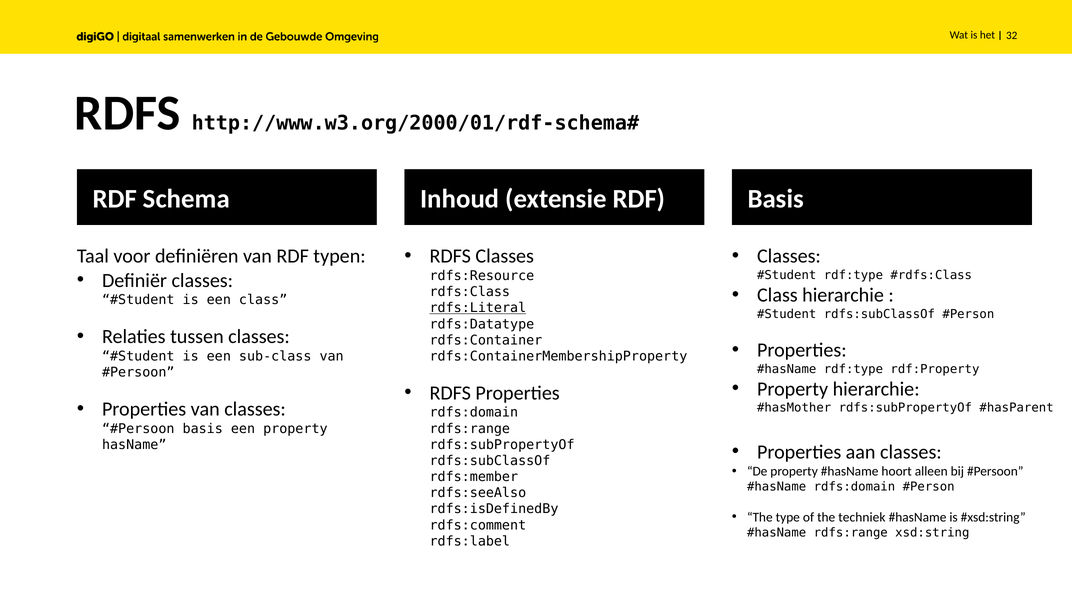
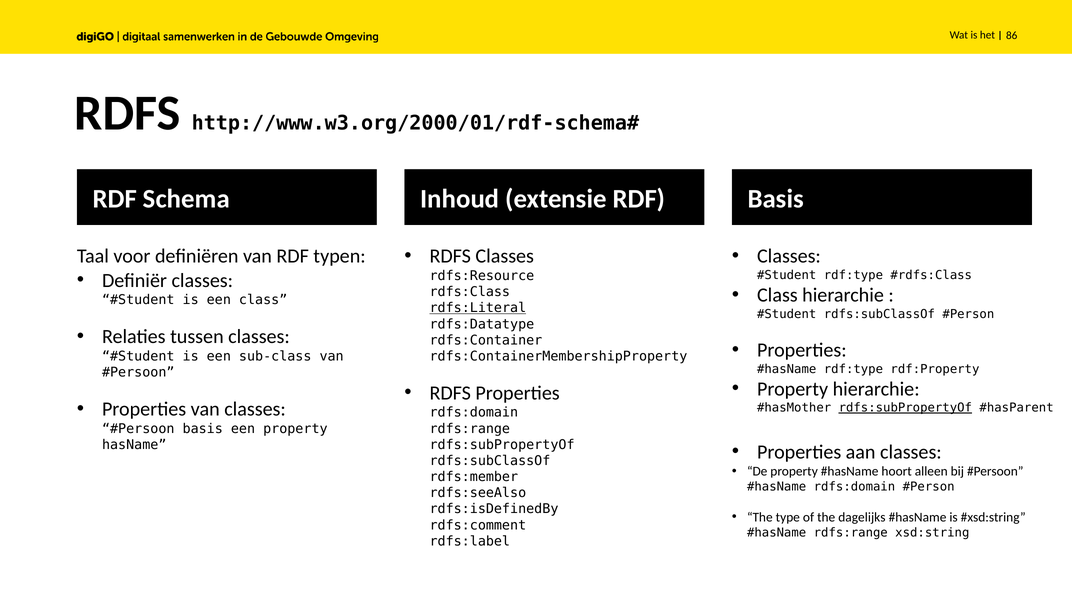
32: 32 -> 86 (1012, 35)
rdfs:subPropertyOf underline: none -> present (905, 408)
techniek: techniek -> dagelijks (862, 517)
